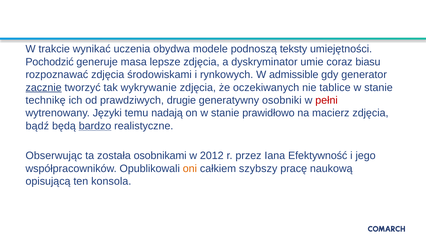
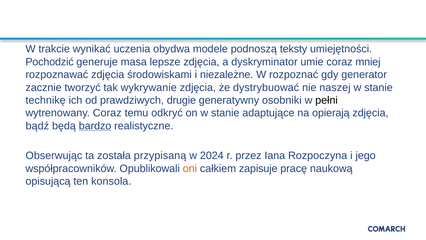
biasu: biasu -> mniej (368, 62)
rynkowych: rynkowych -> niezależne (227, 75)
admissible: admissible -> rozpoznać (294, 75)
zacznie underline: present -> none (44, 87)
oczekiwanych: oczekiwanych -> dystrybuować (266, 87)
tablice: tablice -> naszej (335, 87)
pełni colour: red -> black (327, 100)
wytrenowany Języki: Języki -> Coraz (107, 113)
nadają: nadają -> odkryć (167, 113)
prawidłowo: prawidłowo -> adaptujące (268, 113)
macierz: macierz -> opierają (331, 113)
osobnikami: osobnikami -> przypisaną (160, 156)
2012: 2012 -> 2024 (212, 156)
Efektywność: Efektywność -> Rozpoczyna (318, 156)
szybszy: szybszy -> zapisuje (258, 168)
